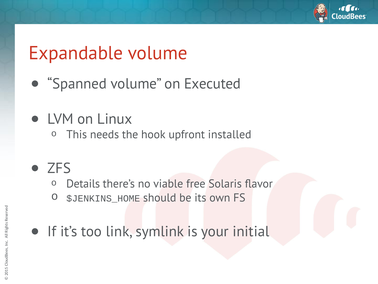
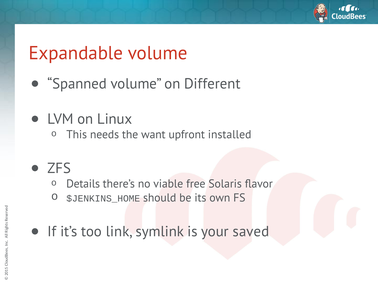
Executed: Executed -> Different (212, 84)
hook: hook -> want (153, 134)
initial: initial -> saved (251, 231)
